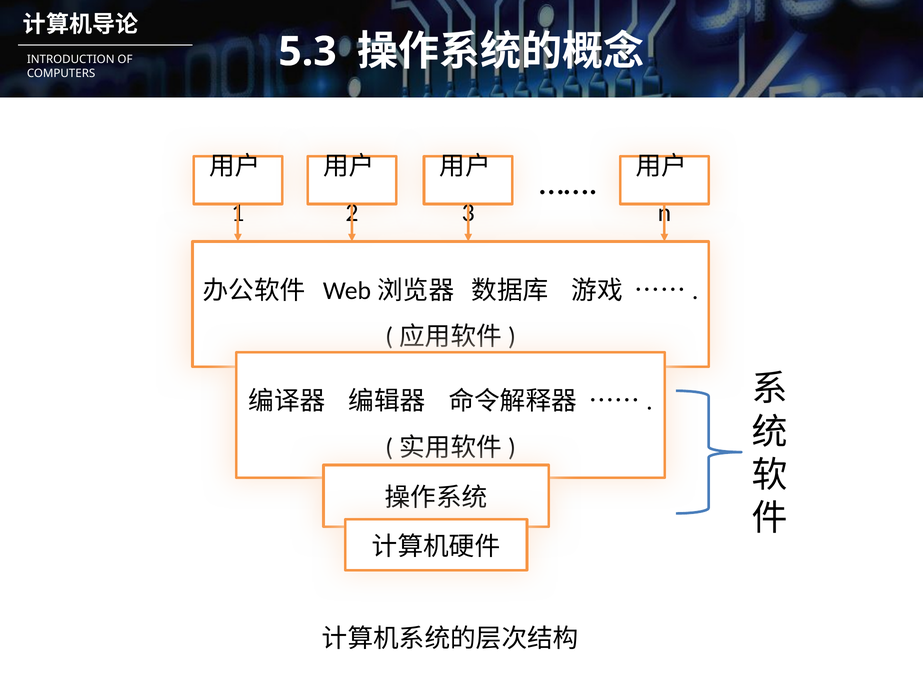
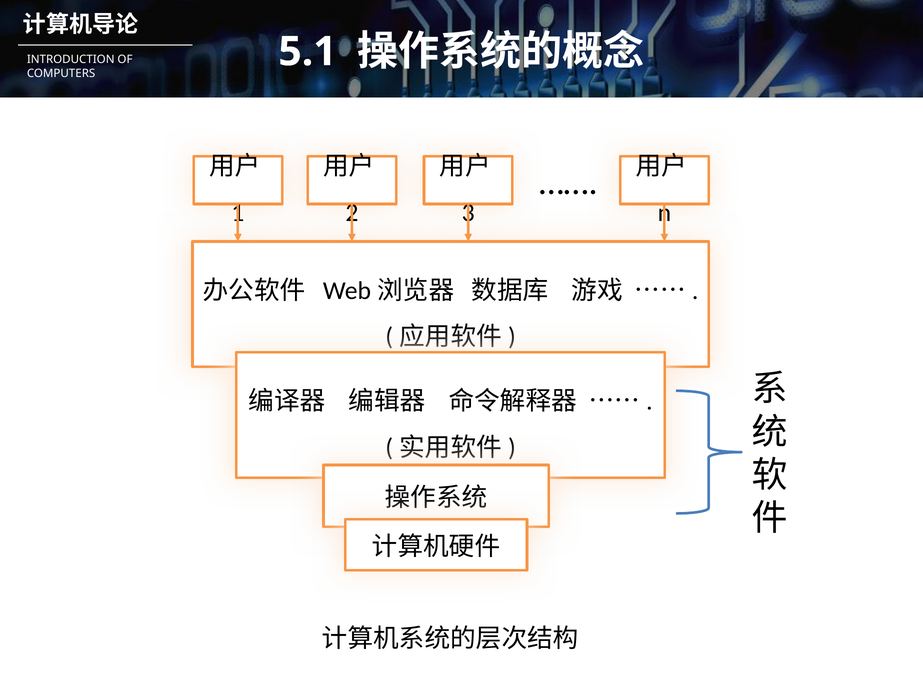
5.3: 5.3 -> 5.1 (307, 52)
